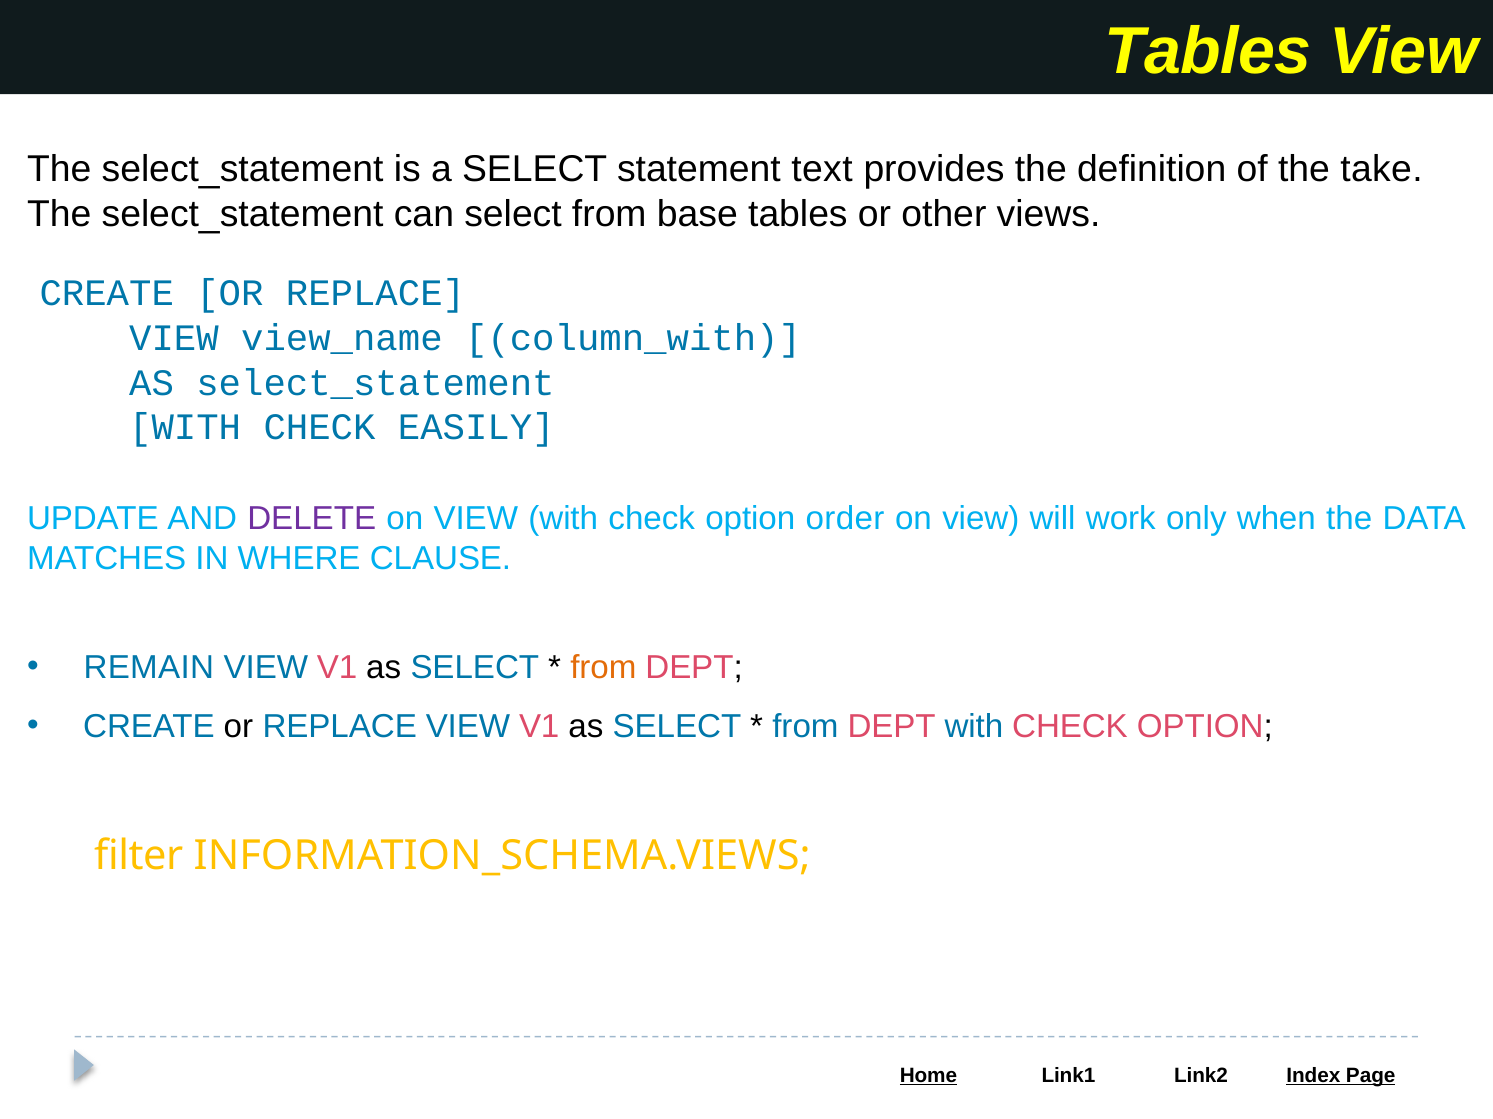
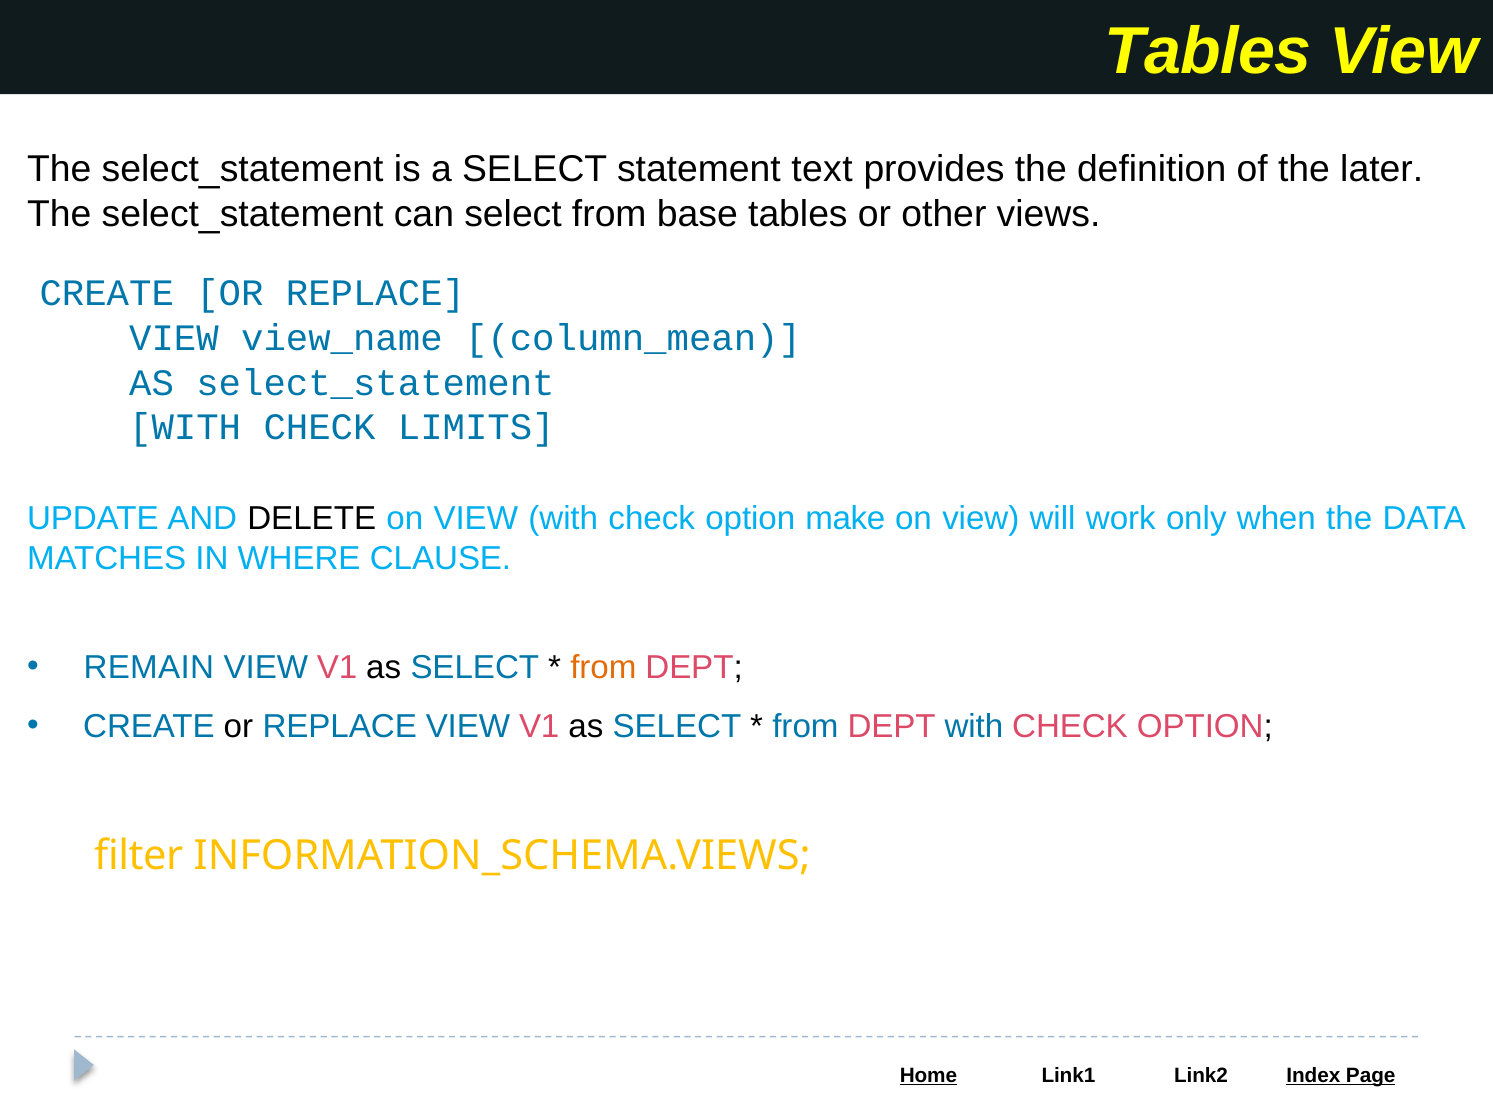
take: take -> later (1382, 169)
column_with: column_with -> column_mean (633, 338)
EASILY: EASILY -> LIMITS (476, 428)
DELETE colour: purple -> black (312, 519)
order: order -> make (845, 519)
